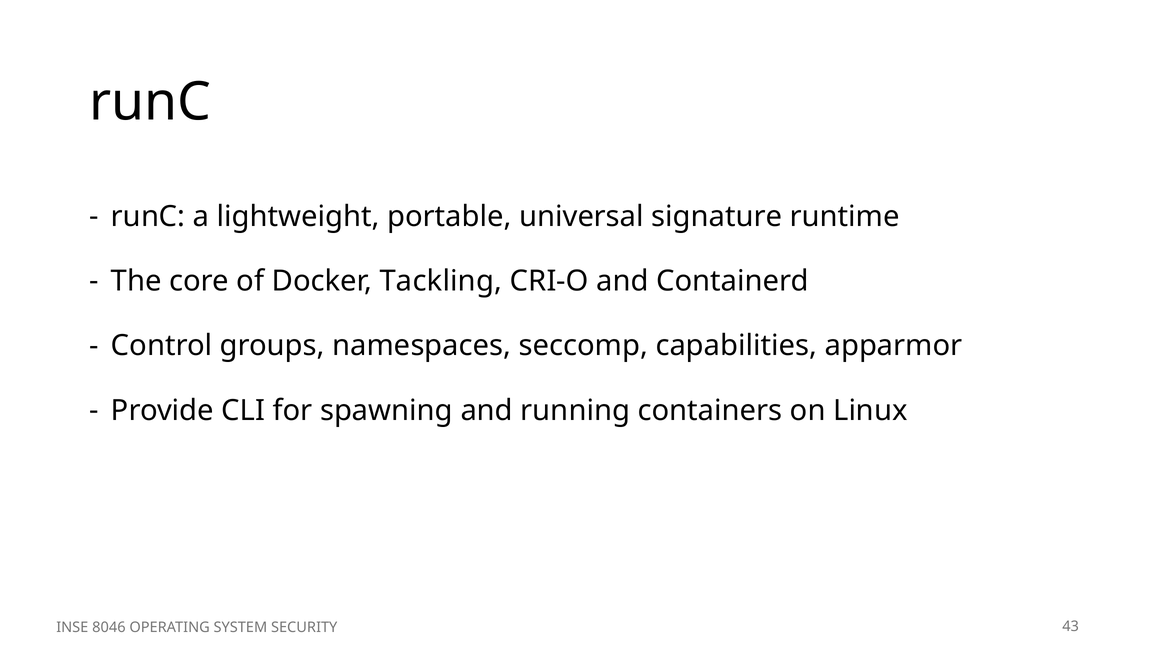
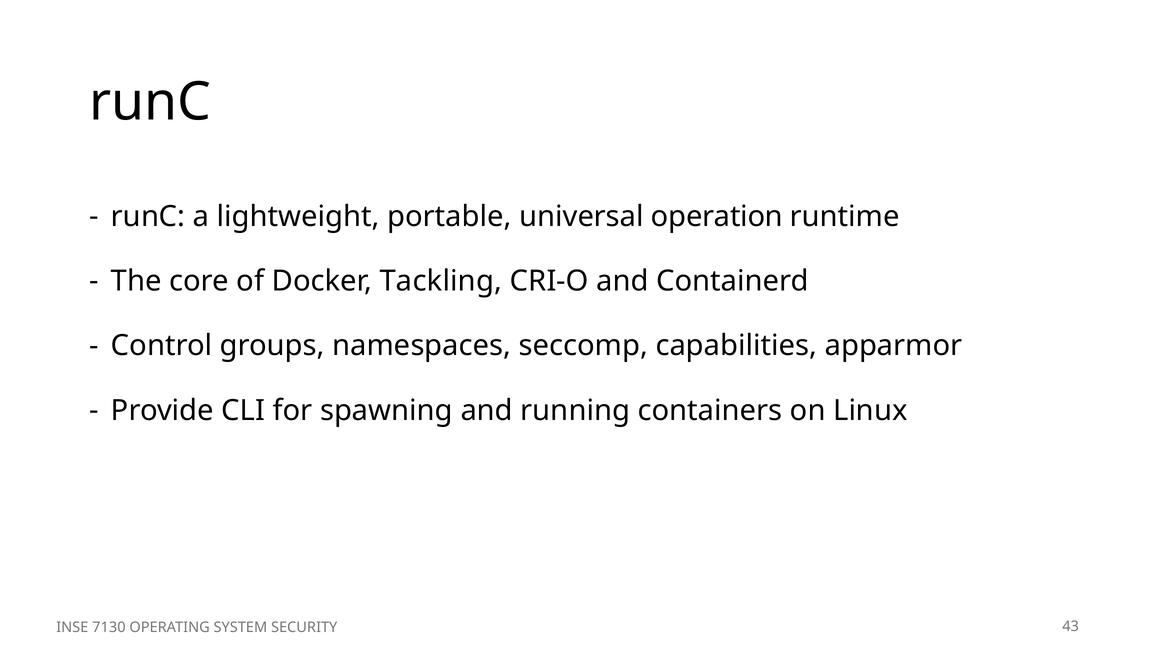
signature: signature -> operation (717, 216)
8046: 8046 -> 7130 (109, 627)
